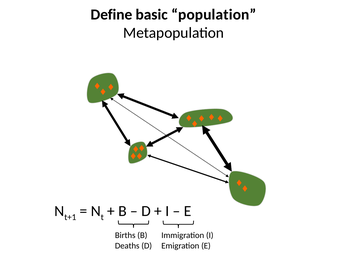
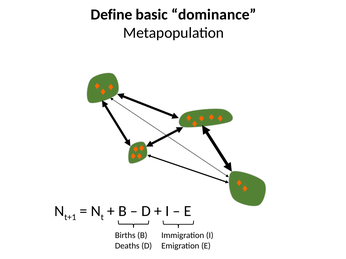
population: population -> dominance (214, 15)
